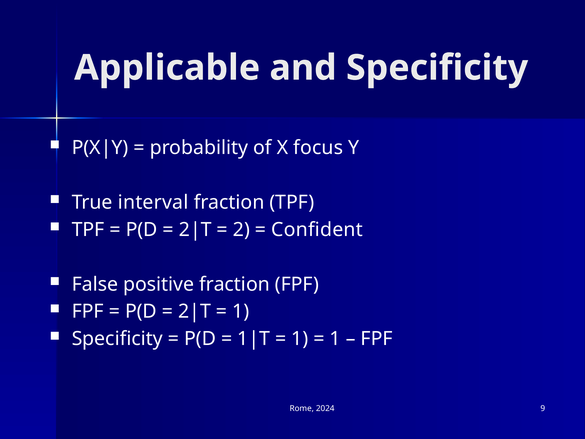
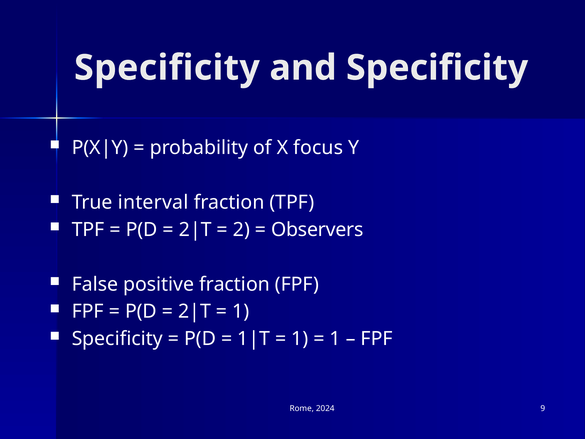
Applicable: Applicable -> Specificity (167, 68)
Confident: Confident -> Observers (317, 229)
